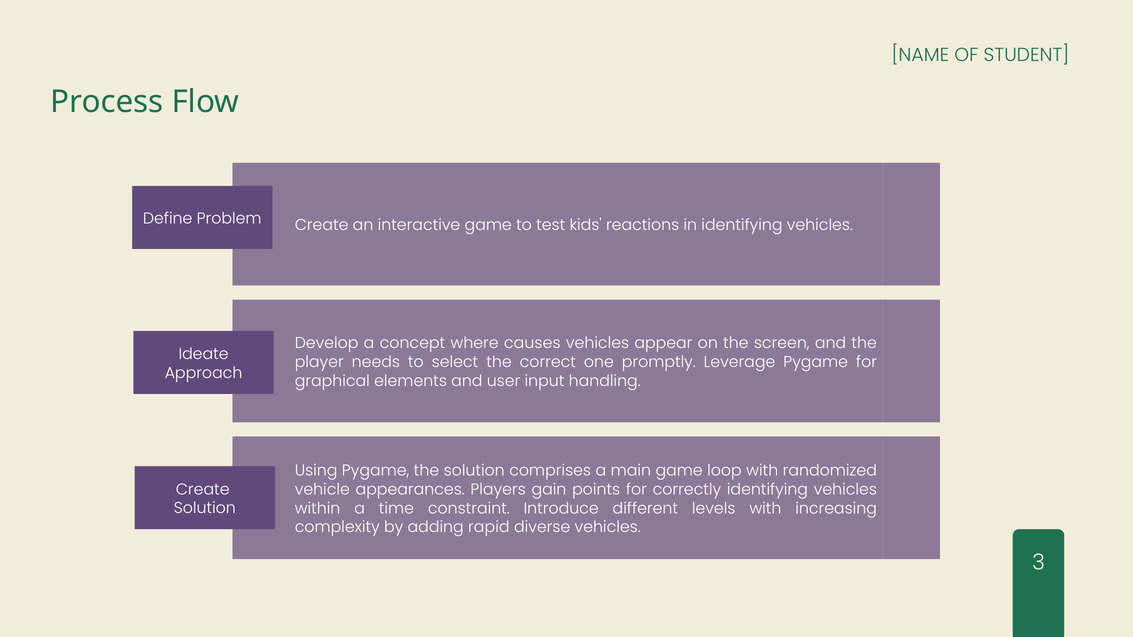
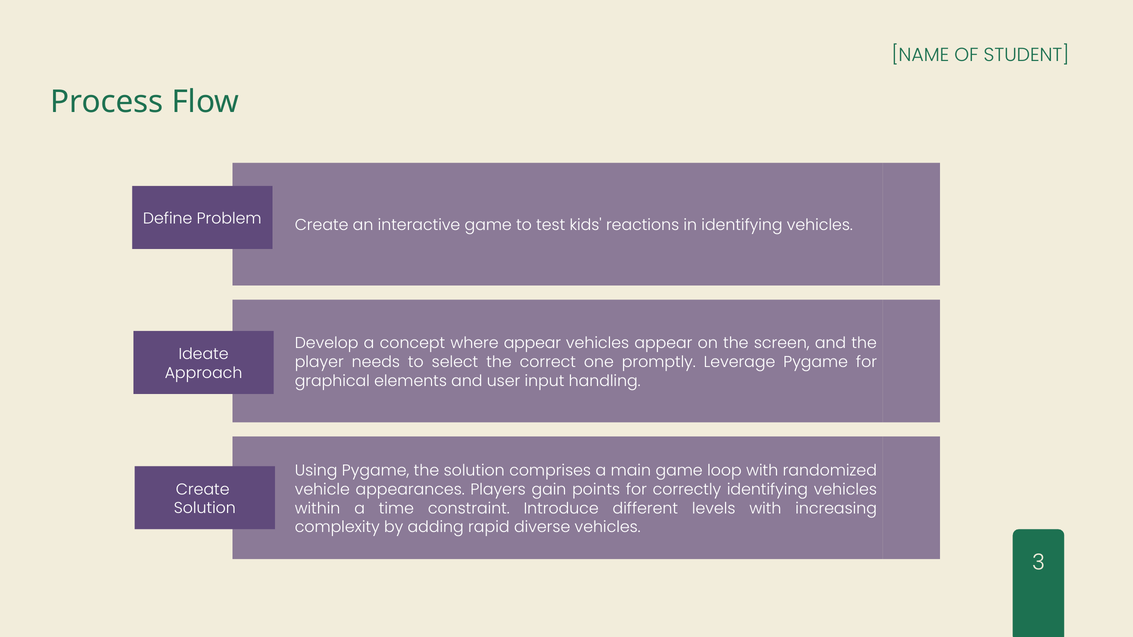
where causes: causes -> appear (532, 343)
